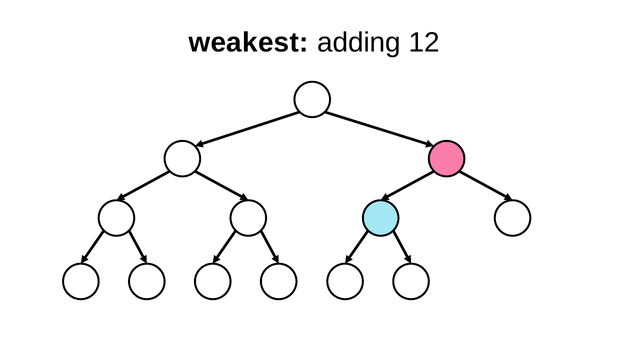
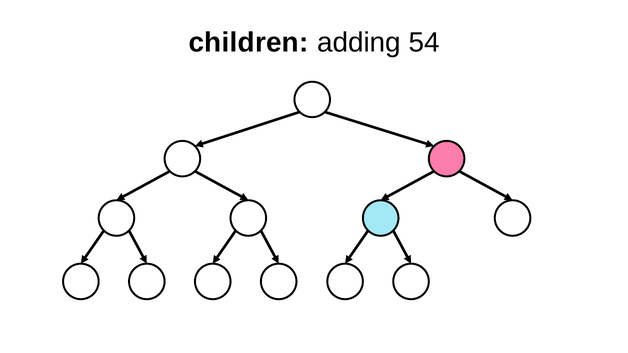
weakest: weakest -> children (249, 42)
12: 12 -> 54 (424, 42)
